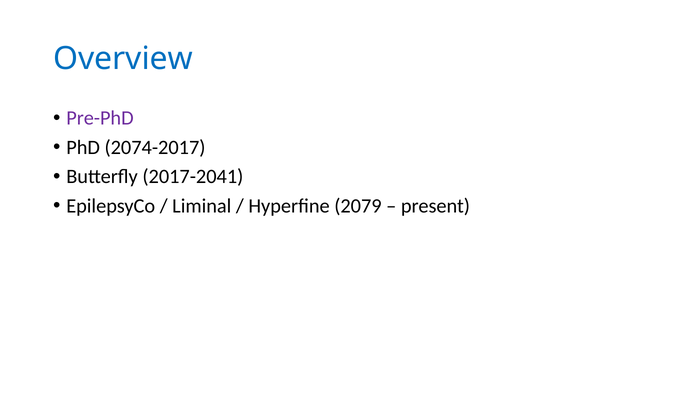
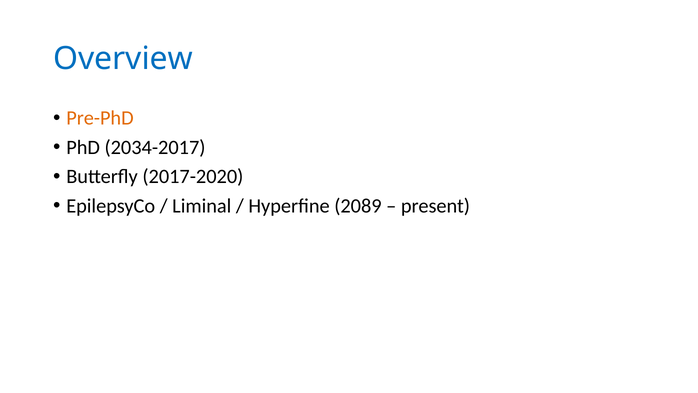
Pre-PhD colour: purple -> orange (100, 118)
2074-2017: 2074-2017 -> 2034-2017 (155, 147)
2017-2041: 2017-2041 -> 2017-2020 (193, 177)
2079: 2079 -> 2089 (358, 206)
